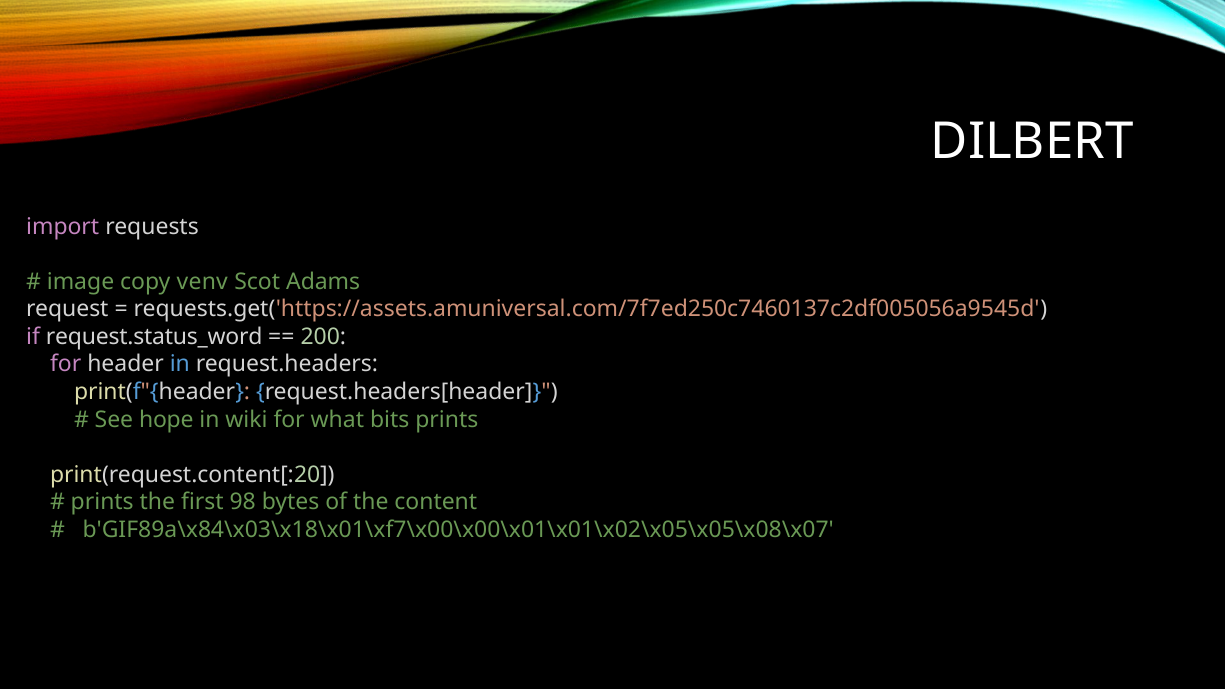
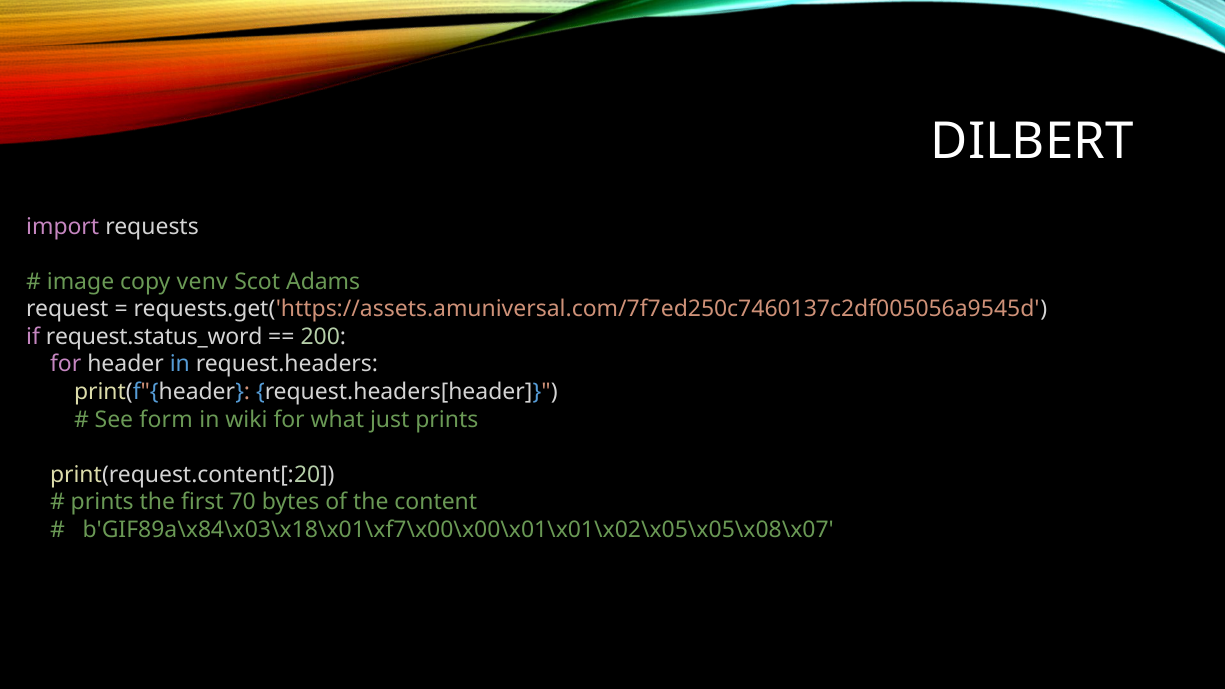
hope: hope -> form (166, 420)
bits: bits -> just (390, 420)
98: 98 -> 70 (243, 502)
